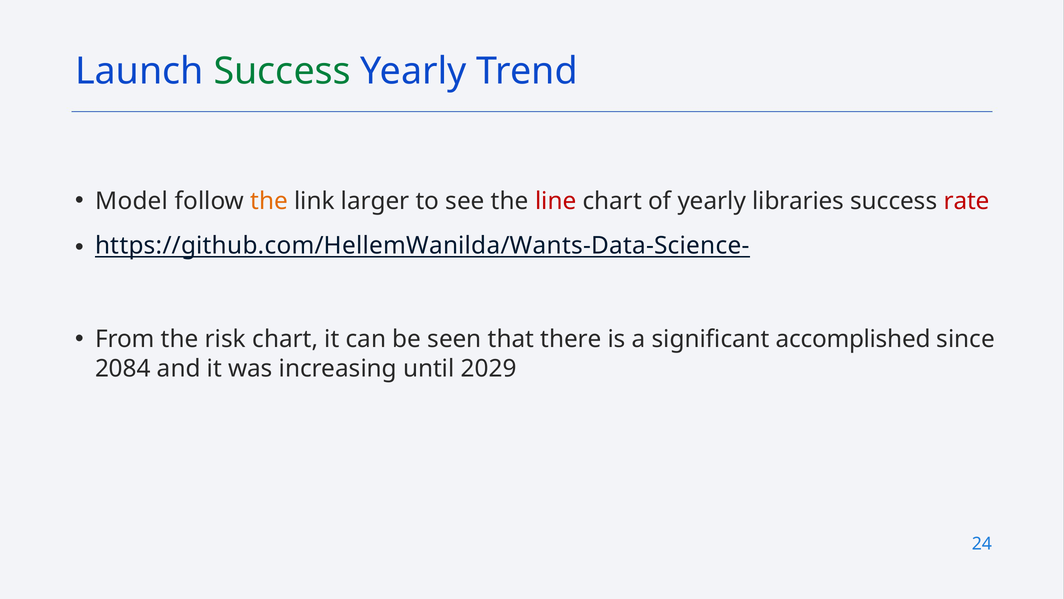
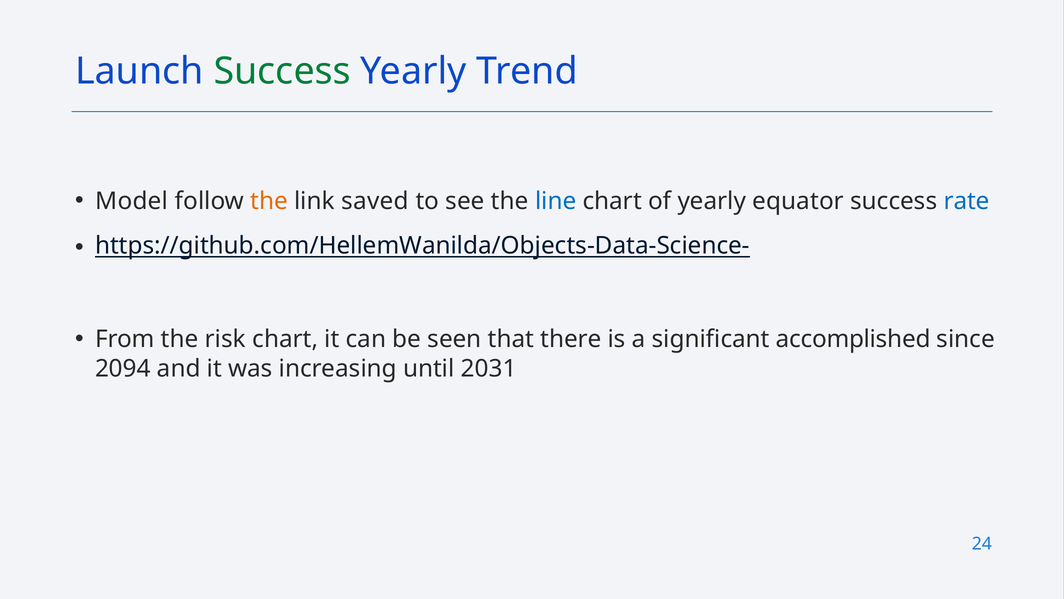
larger: larger -> saved (375, 201)
line colour: red -> blue (556, 201)
libraries: libraries -> equator (798, 201)
rate colour: red -> blue (967, 201)
https://github.com/HellemWanilda/Wants-Data-Science-: https://github.com/HellemWanilda/Wants-Data-Science- -> https://github.com/HellemWanilda/Objects-Data-Science- (422, 246)
2084: 2084 -> 2094 (123, 368)
2029: 2029 -> 2031 (489, 368)
